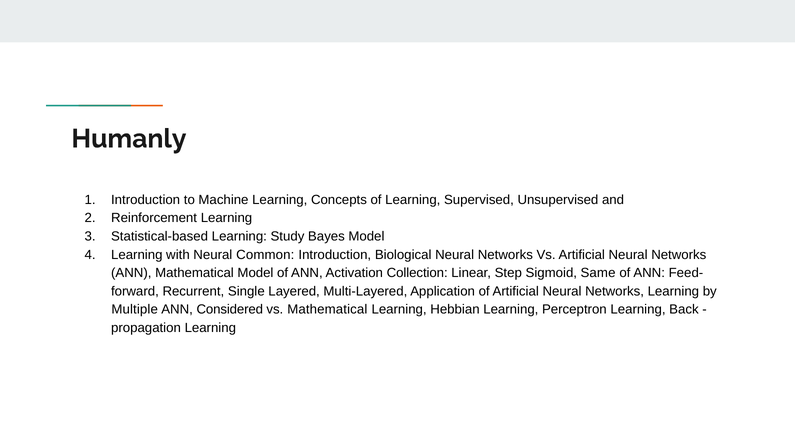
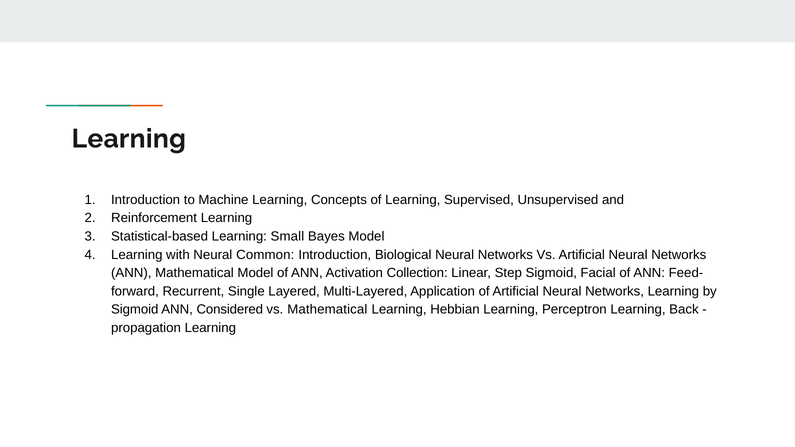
Humanly: Humanly -> Learning (129, 139)
Study: Study -> Small (287, 237)
Same: Same -> Facial (598, 273)
Multiple: Multiple -> Sigmoid (135, 310)
